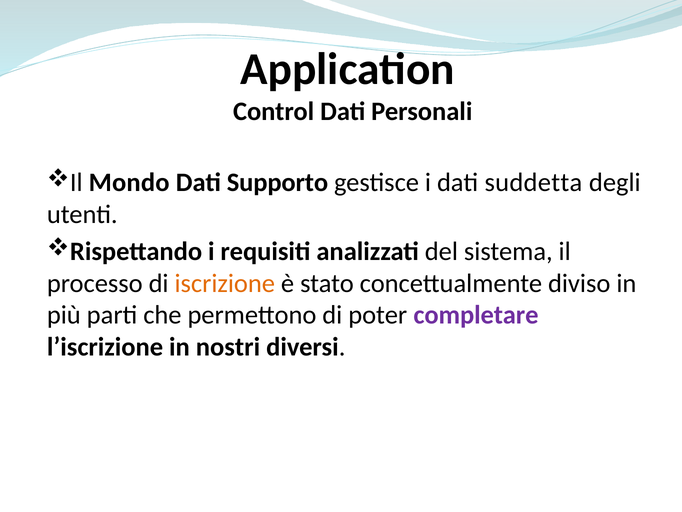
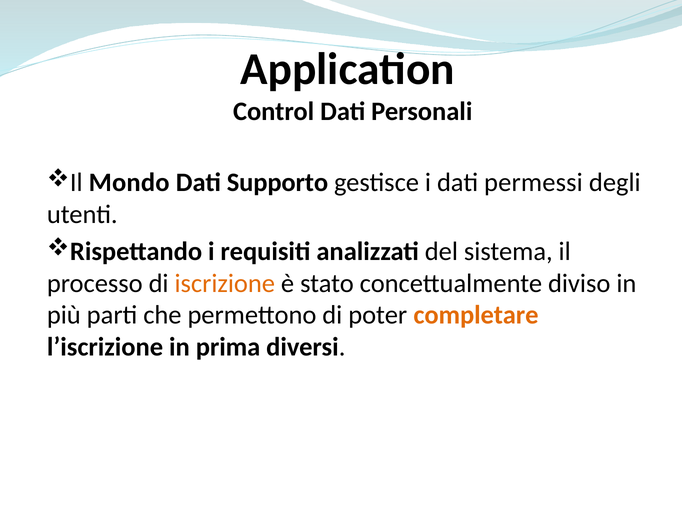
suddetta: suddetta -> permessi (533, 182)
completare colour: purple -> orange (476, 315)
nostri: nostri -> prima (228, 347)
